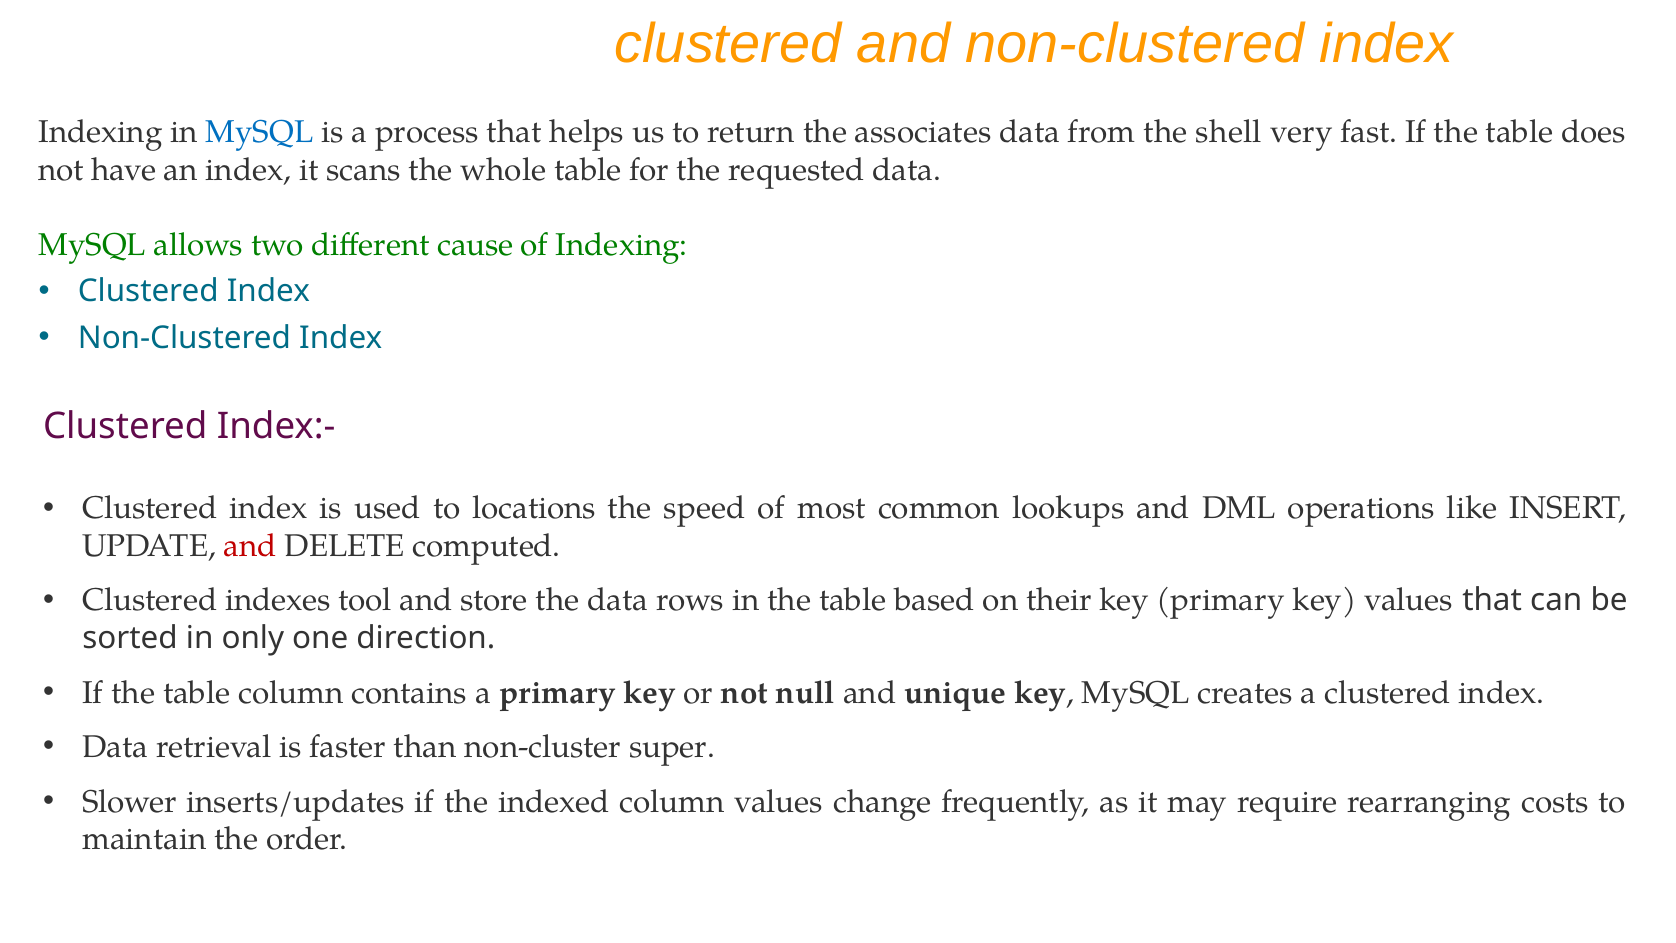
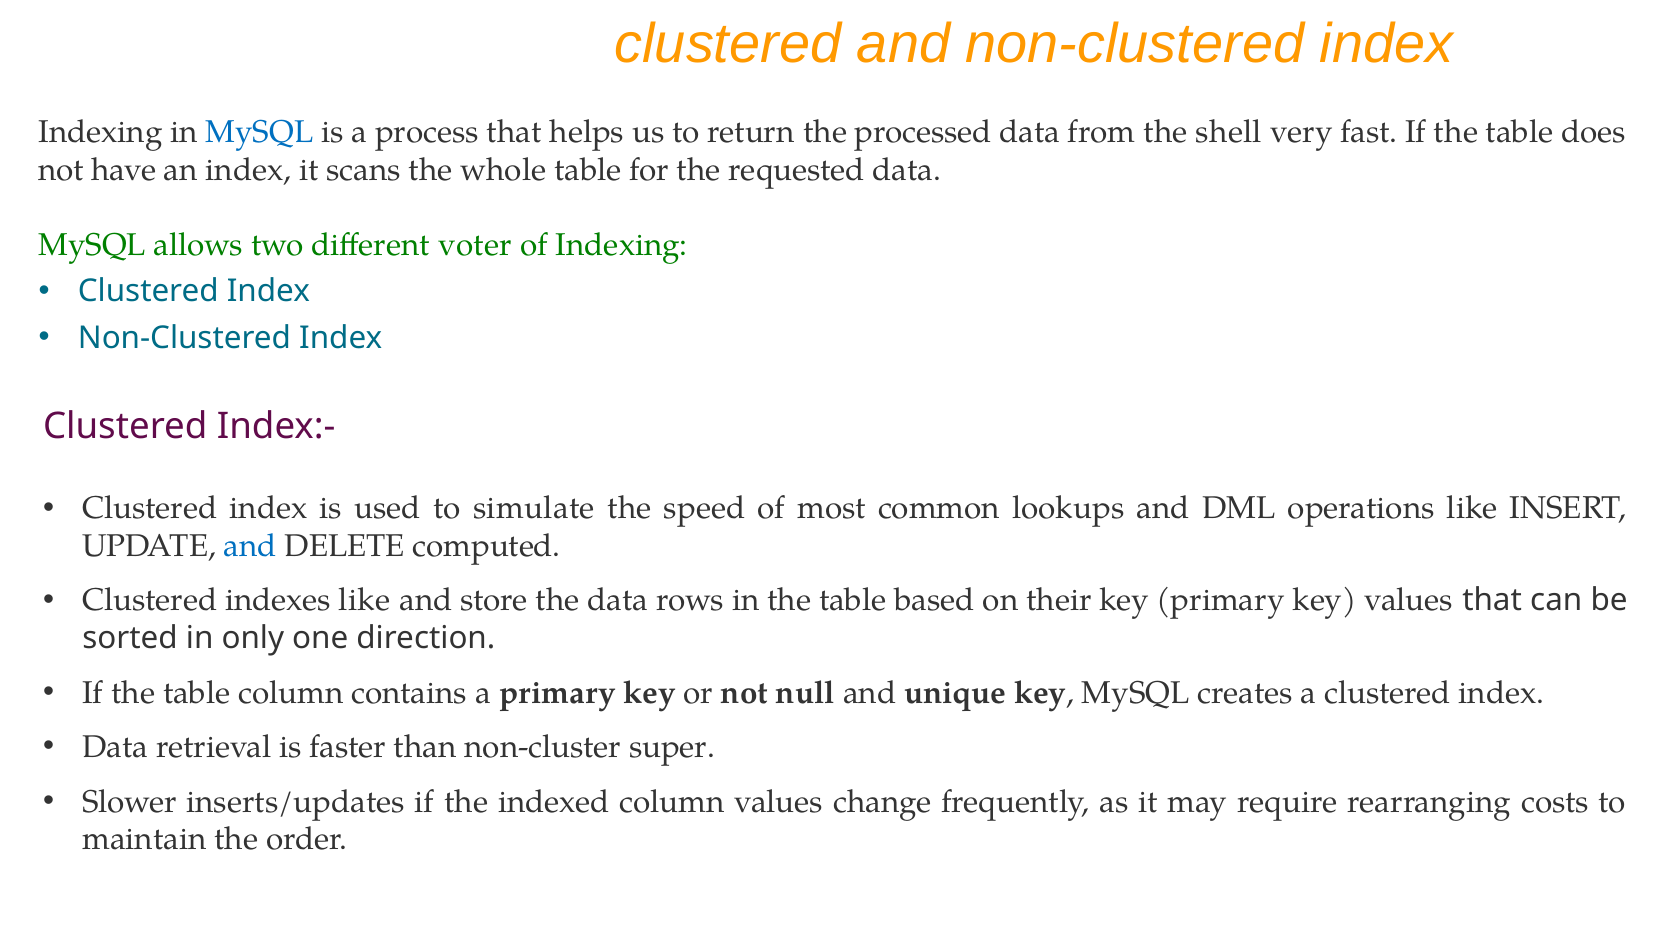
associates: associates -> processed (923, 132)
cause: cause -> voter (475, 245)
locations: locations -> simulate (534, 508)
and colour: red -> blue (251, 546)
indexes tool: tool -> like (365, 600)
